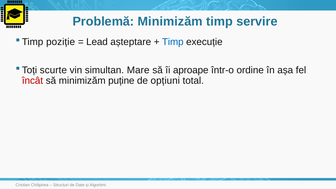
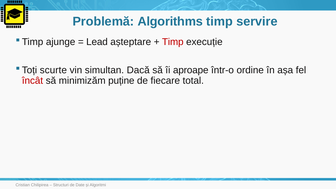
Problemă Minimizăm: Minimizăm -> Algorithms (170, 21)
poziție: poziție -> ajunge (61, 42)
Timp colour: blue -> red (173, 42)
Mare: Mare -> Dacă (138, 70)
opțiuni: opțiuni -> fiecare (165, 81)
